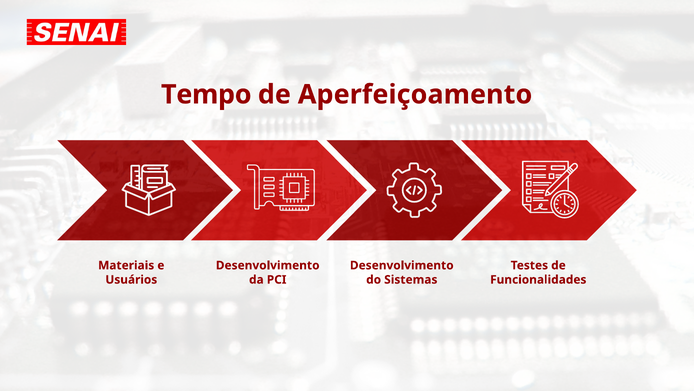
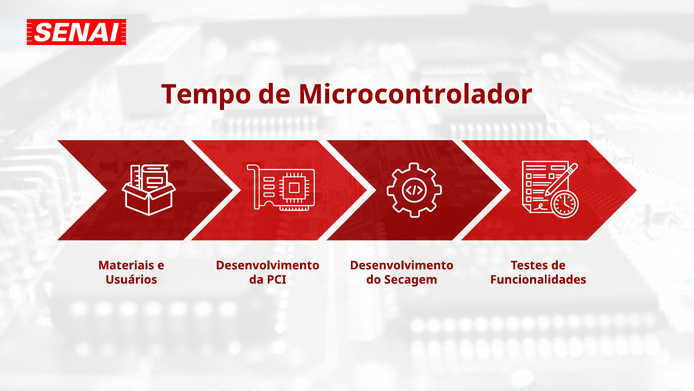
Aperfeiçoamento: Aperfeiçoamento -> Microcontrolador (415, 94)
Sistemas: Sistemas -> Secagem (411, 279)
